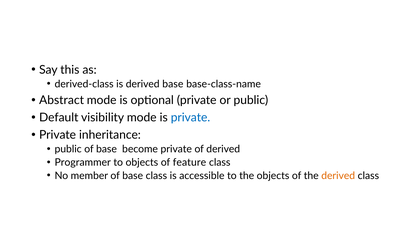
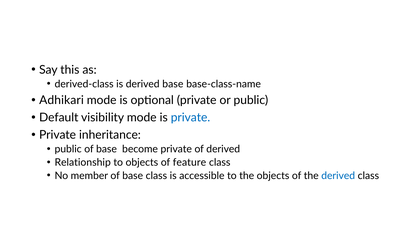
Abstract: Abstract -> Adhikari (62, 100)
Programmer: Programmer -> Relationship (83, 162)
derived colour: orange -> blue (338, 175)
